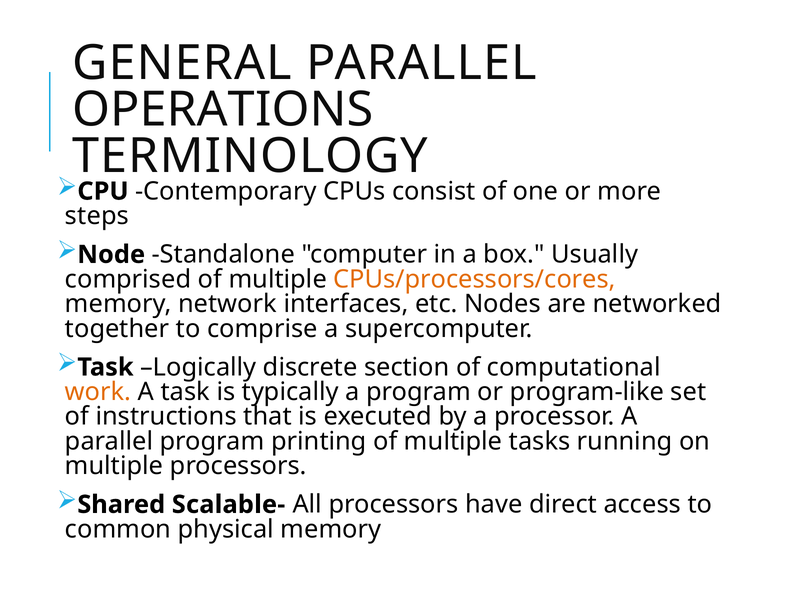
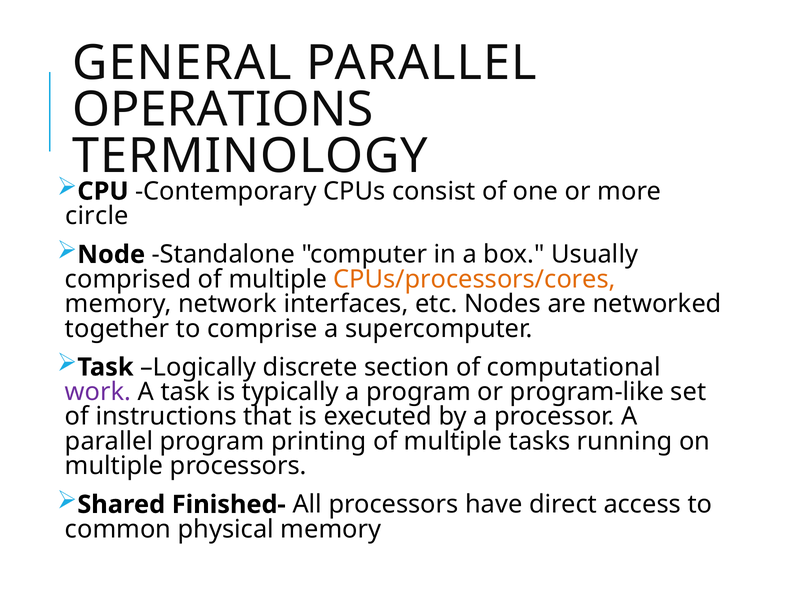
steps: steps -> circle (97, 216)
work colour: orange -> purple (98, 392)
Scalable-: Scalable- -> Finished- (229, 505)
